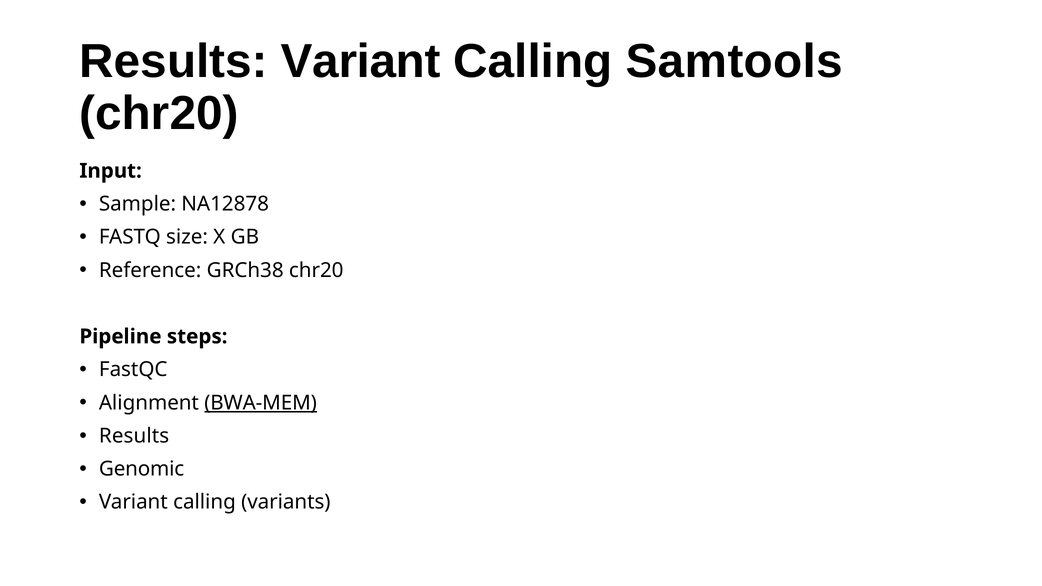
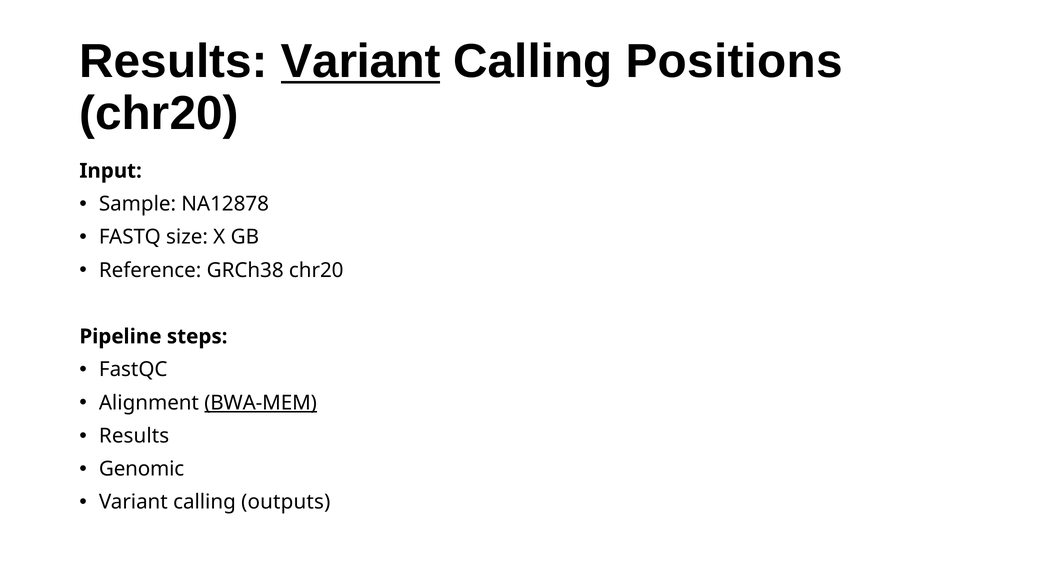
Variant underline: none -> present (361, 62)
Samtools: Samtools -> Positions (734, 62)
variants: variants -> outputs (286, 502)
